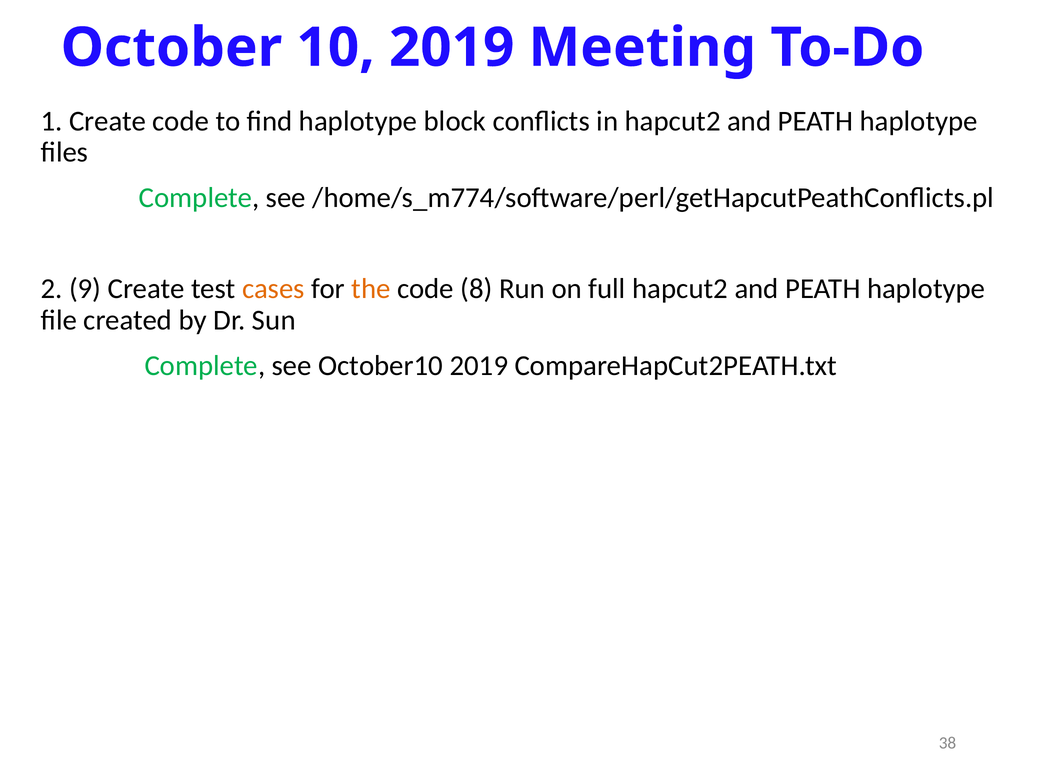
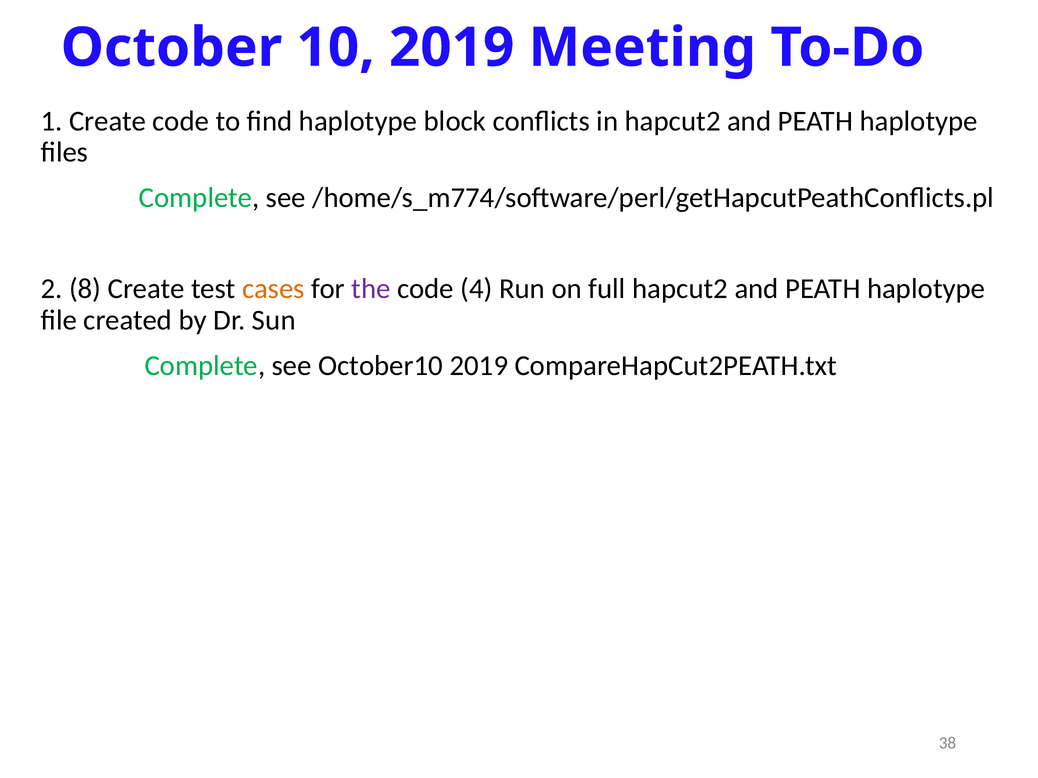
9: 9 -> 8 (85, 289)
the colour: orange -> purple (371, 289)
8: 8 -> 4 (476, 289)
